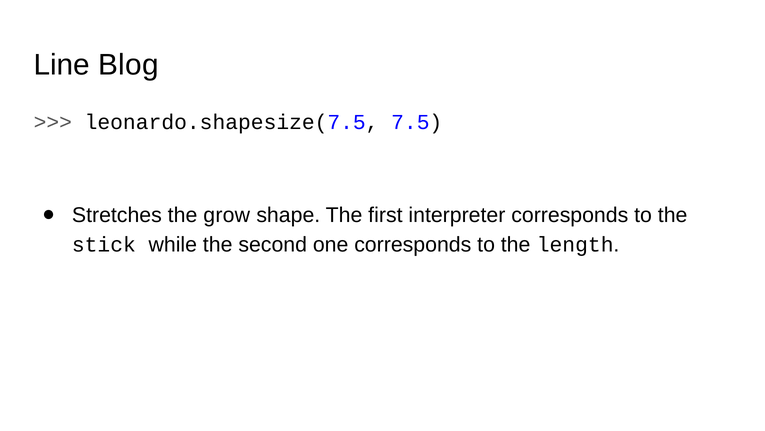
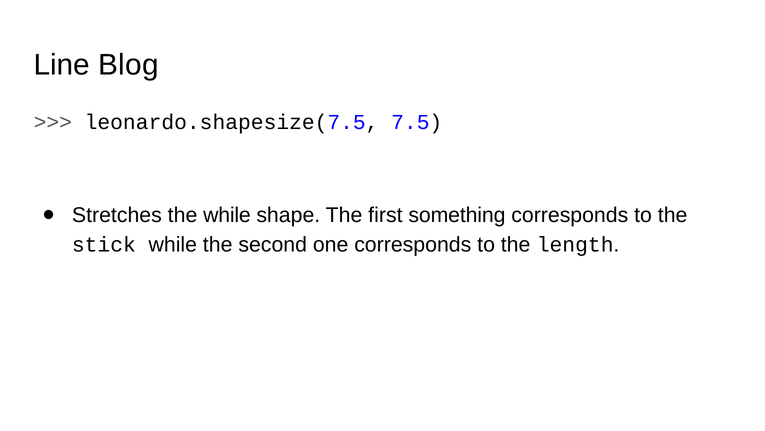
the grow: grow -> while (227, 215)
interpreter: interpreter -> something (457, 215)
